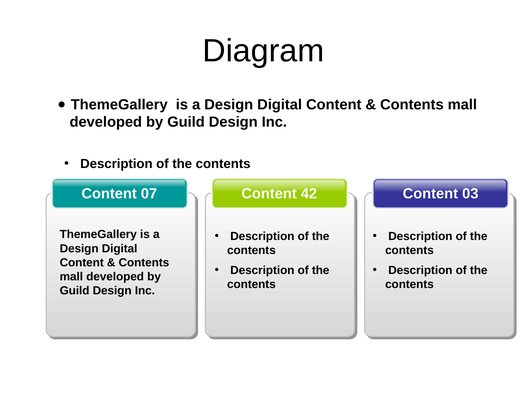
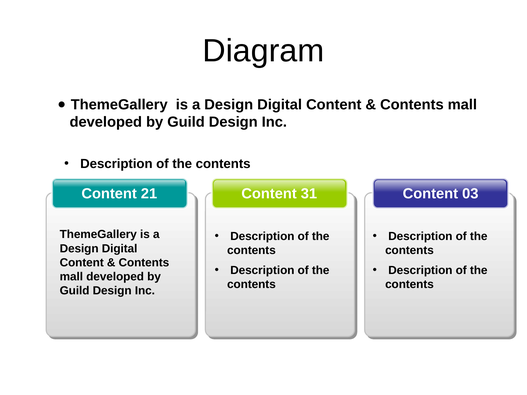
07: 07 -> 21 (149, 194)
42: 42 -> 31 (309, 194)
